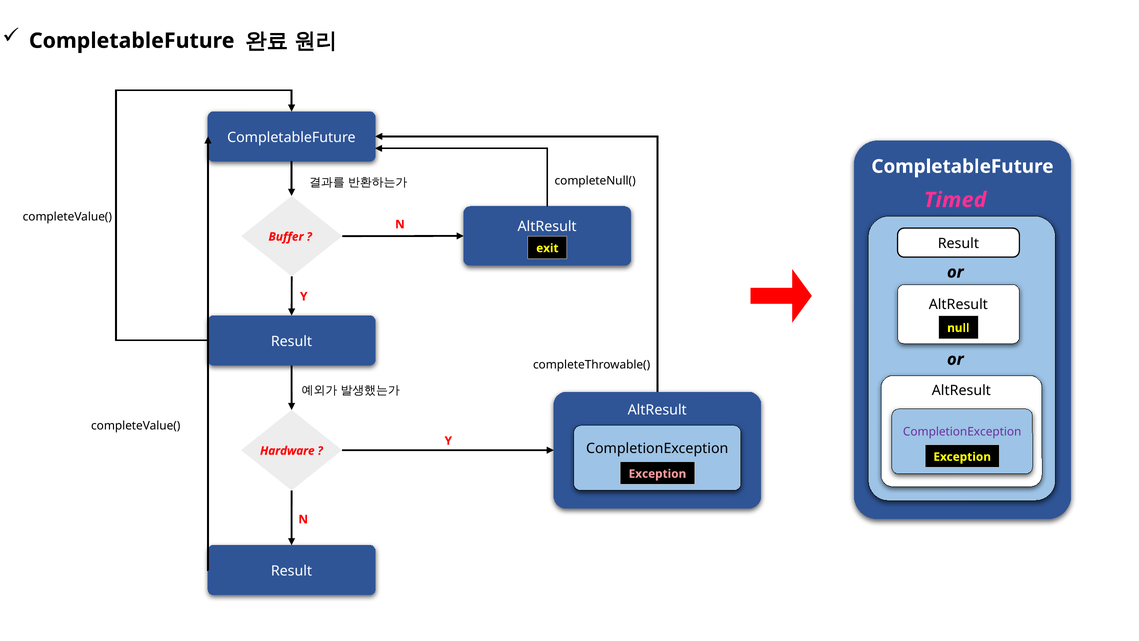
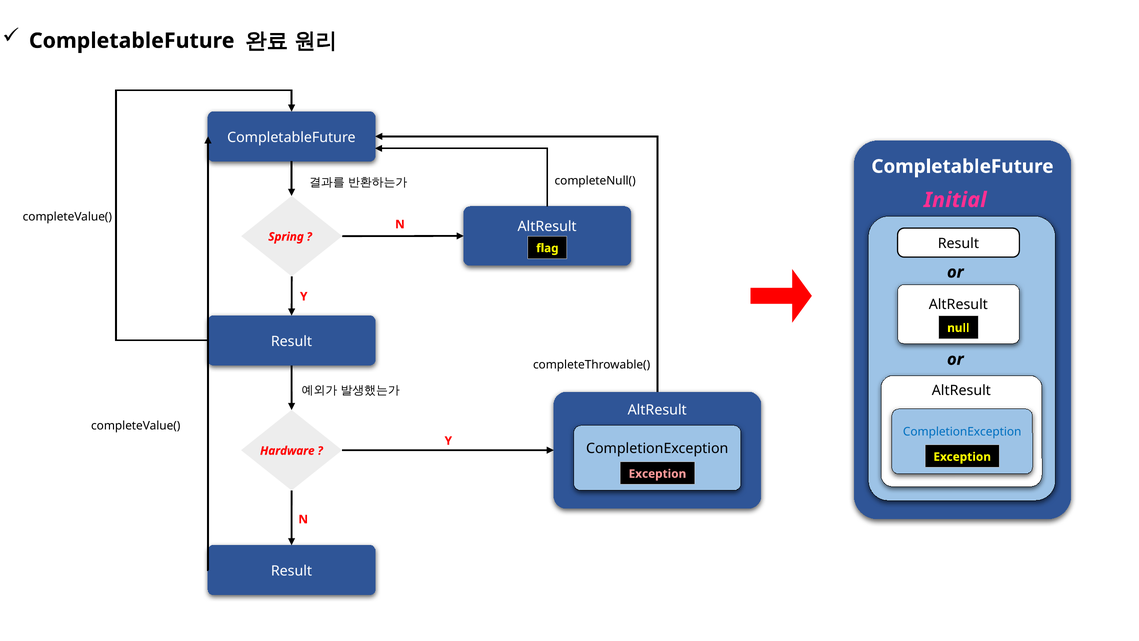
Timed: Timed -> Initial (955, 200)
Buffer: Buffer -> Spring (286, 237)
exit: exit -> flag (547, 248)
CompletionException colour: purple -> blue (962, 432)
